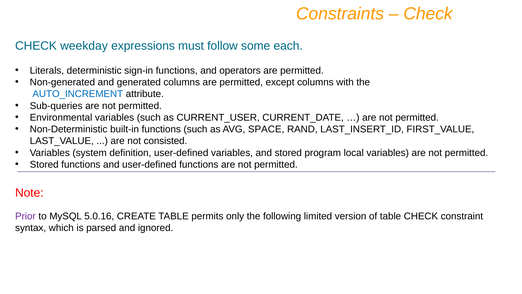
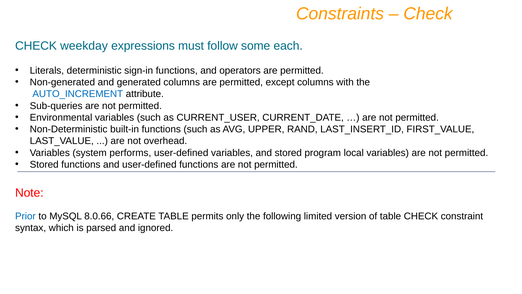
SPACE: SPACE -> UPPER (266, 129)
consisted: consisted -> overhead (165, 141)
definition: definition -> performs (130, 153)
Prior colour: purple -> blue (25, 216)
5.0.16: 5.0.16 -> 8.0.66 (99, 216)
